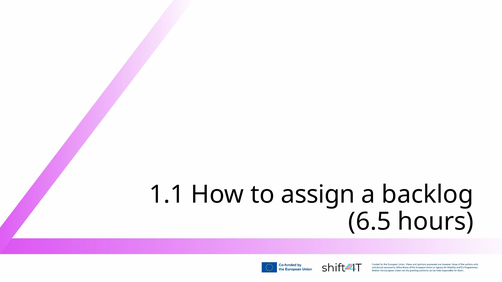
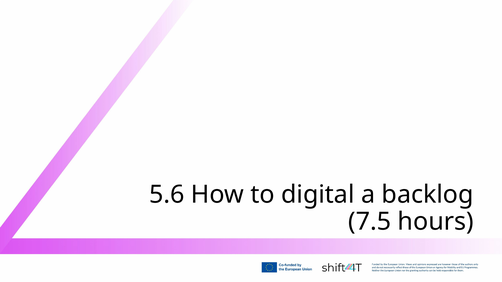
1.1: 1.1 -> 5.6 (167, 195)
assign: assign -> digital (318, 195)
6.5: 6.5 -> 7.5 (370, 222)
